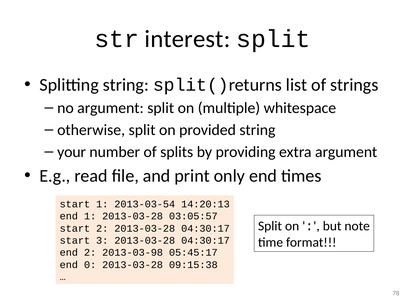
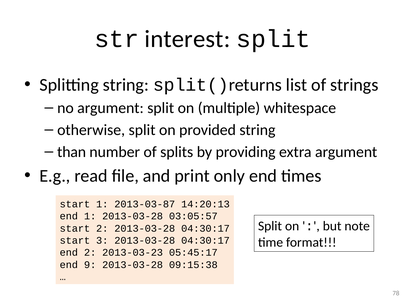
your: your -> than (72, 152)
2013-03-54: 2013-03-54 -> 2013-03-87 (145, 205)
2013-03-98: 2013-03-98 -> 2013-03-23 (133, 253)
0: 0 -> 9 (90, 265)
